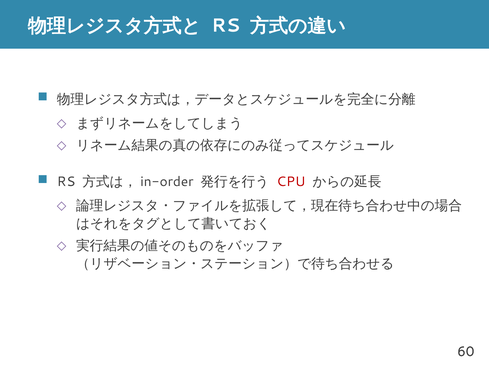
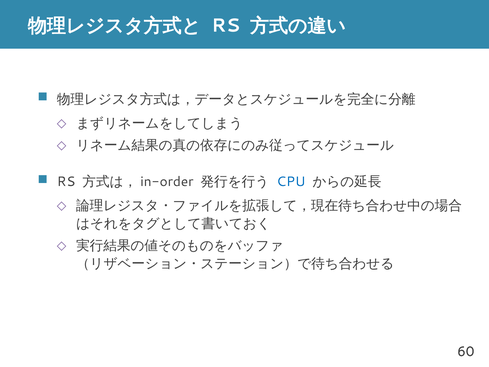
CPU colour: red -> blue (291, 182)
